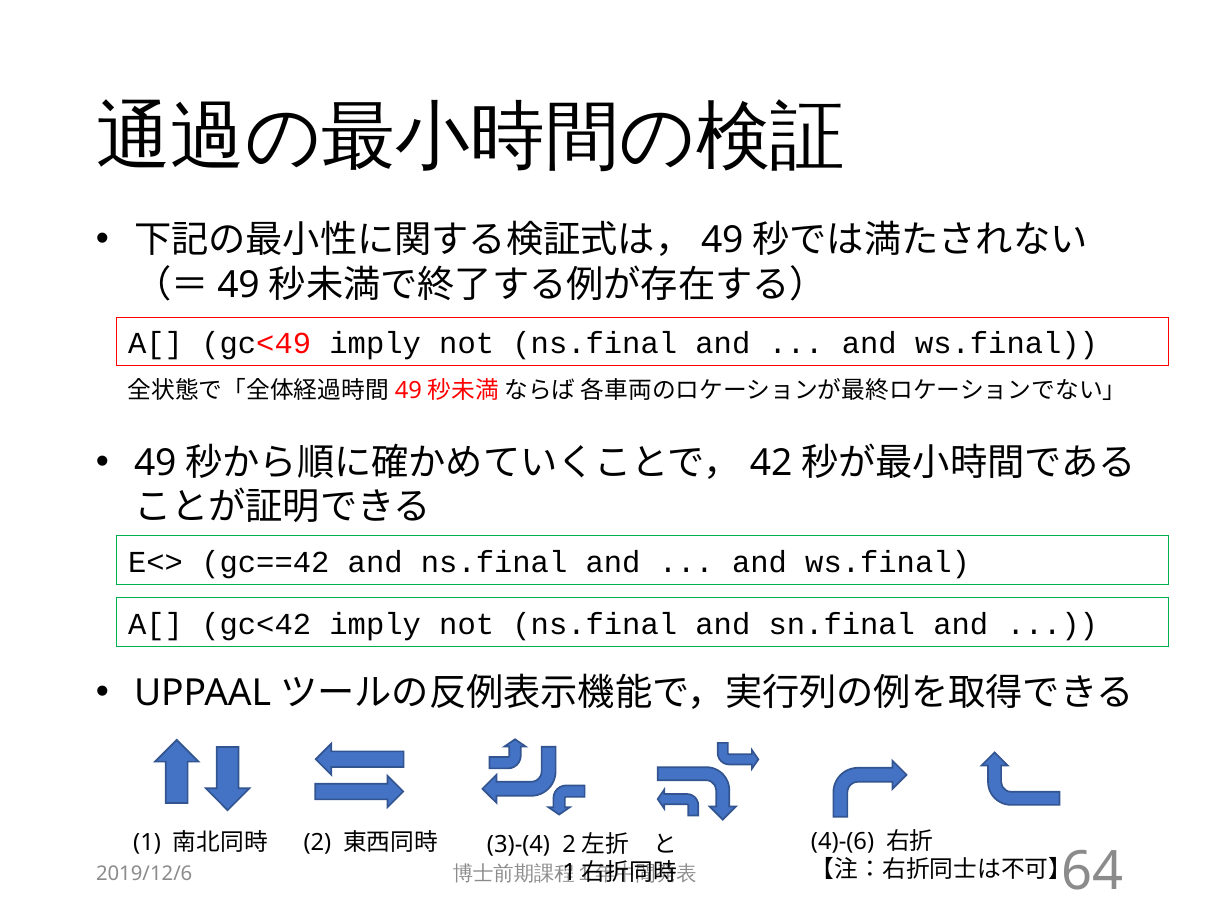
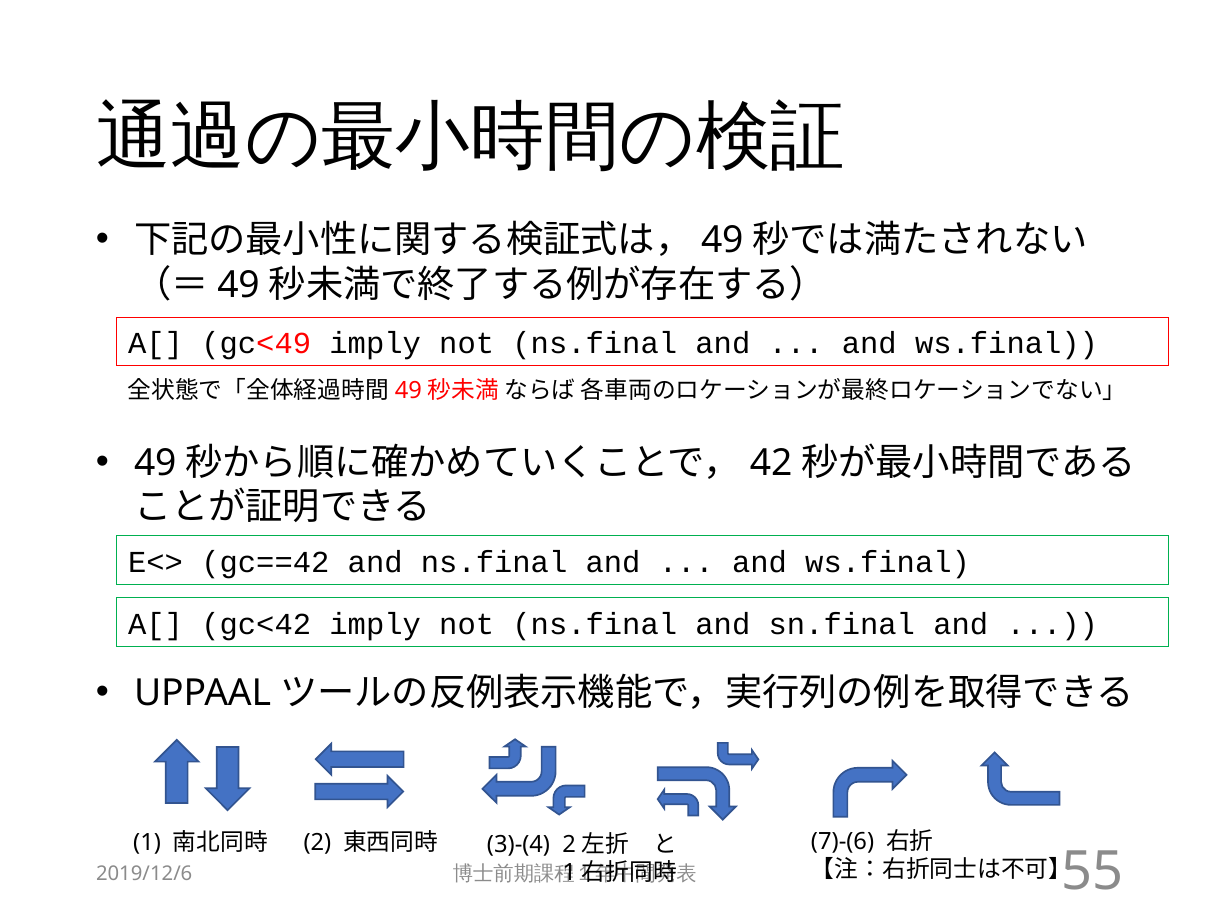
4)-(6: 4)-(6 -> 7)-(6 (843, 842)
64: 64 -> 55 (1093, 872)
